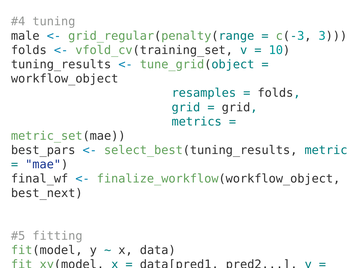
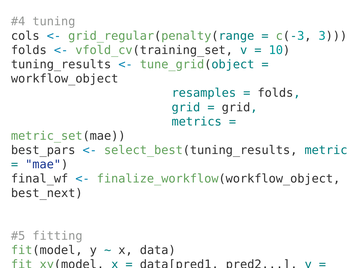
male: male -> cols (25, 36)
